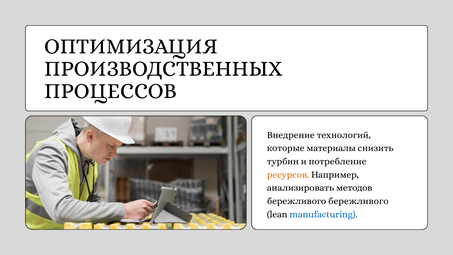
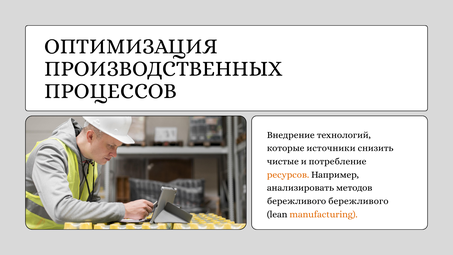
материалы: материалы -> источники (331, 148)
турбин: турбин -> чистые (283, 161)
manufacturing colour: blue -> orange (324, 214)
